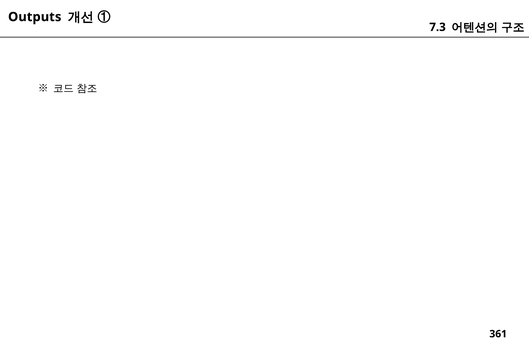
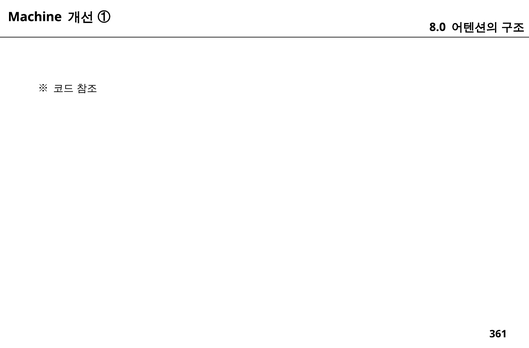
Outputs: Outputs -> Machine (35, 17)
7.3: 7.3 -> 8.0 (438, 27)
